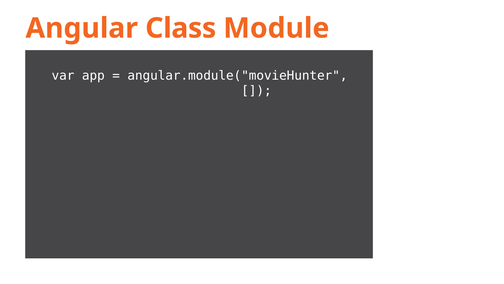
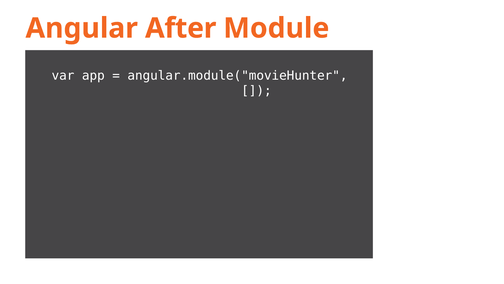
Class: Class -> After (181, 28)
